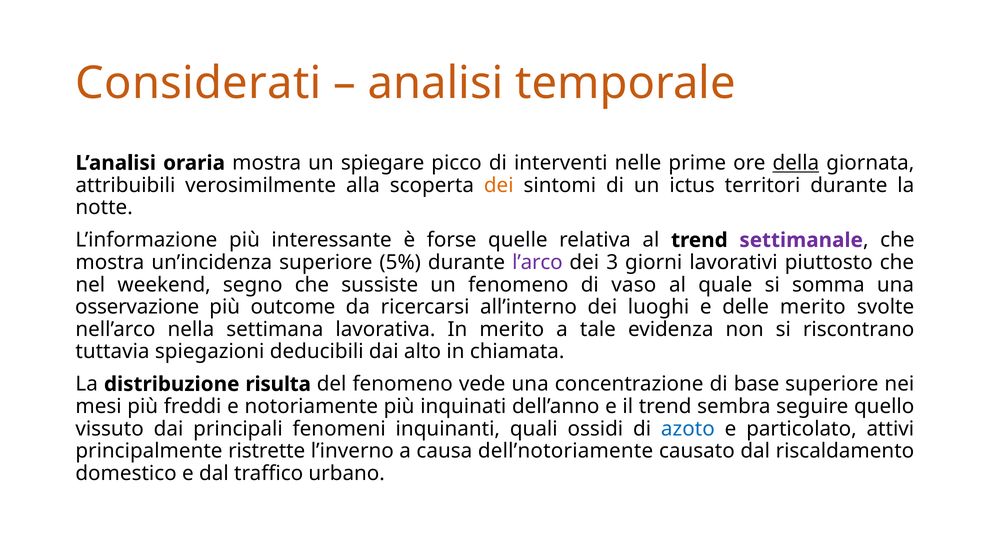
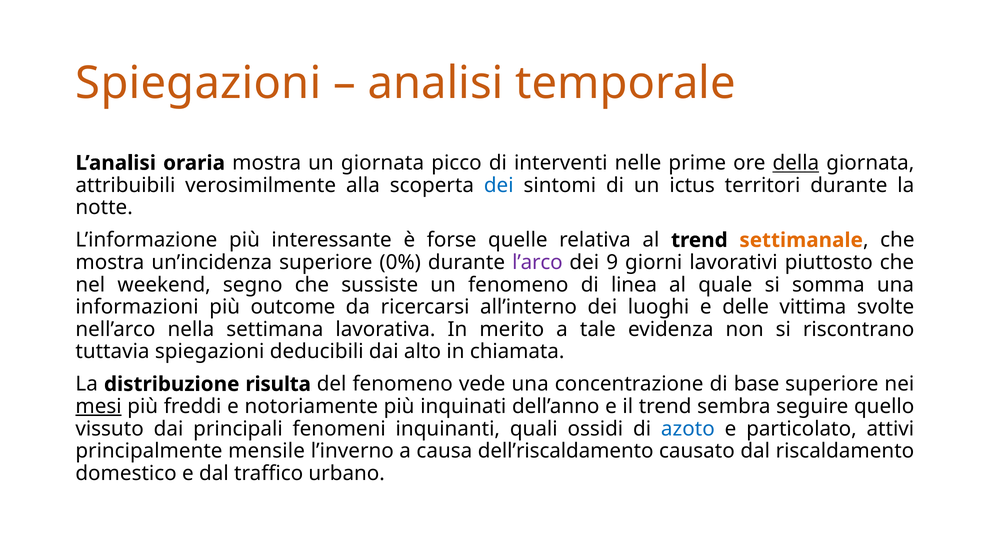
Considerati: Considerati -> Spiegazioni (198, 83)
un spiegare: spiegare -> giornata (383, 163)
dei colour: orange -> blue (499, 185)
settimanale colour: purple -> orange (801, 240)
5%: 5% -> 0% (400, 262)
3: 3 -> 9 (612, 262)
vaso: vaso -> linea (634, 285)
osservazione: osservazione -> informazioni (137, 307)
delle merito: merito -> vittima (813, 307)
mesi underline: none -> present (99, 406)
ristrette: ristrette -> mensile (267, 451)
dell’notoriamente: dell’notoriamente -> dell’riscaldamento (566, 451)
